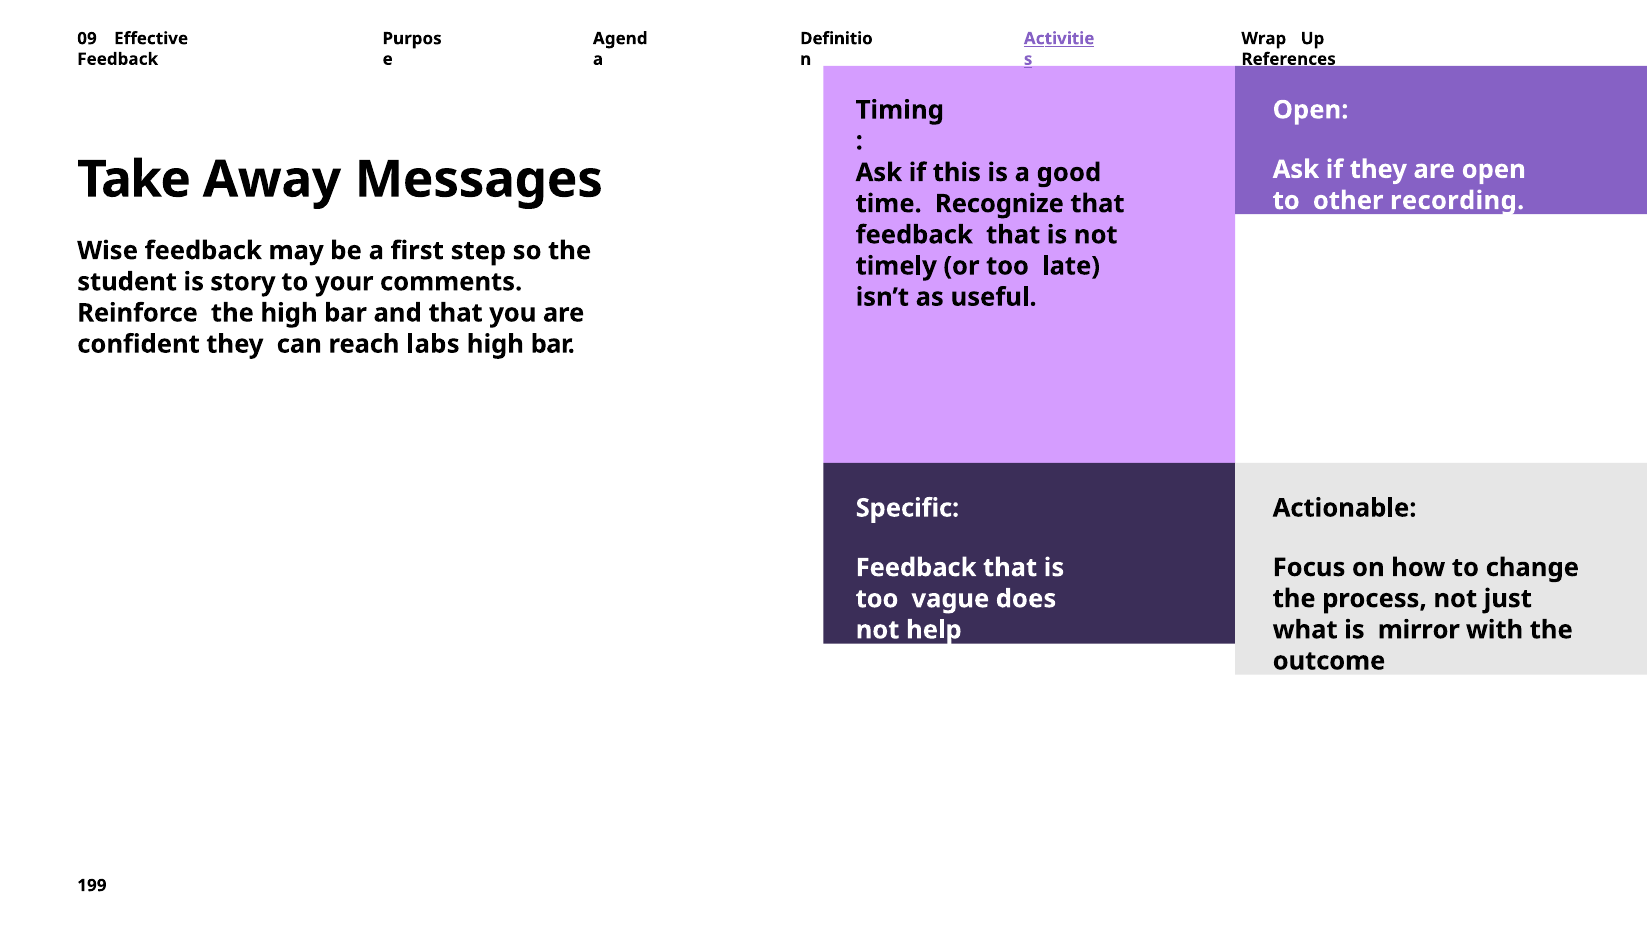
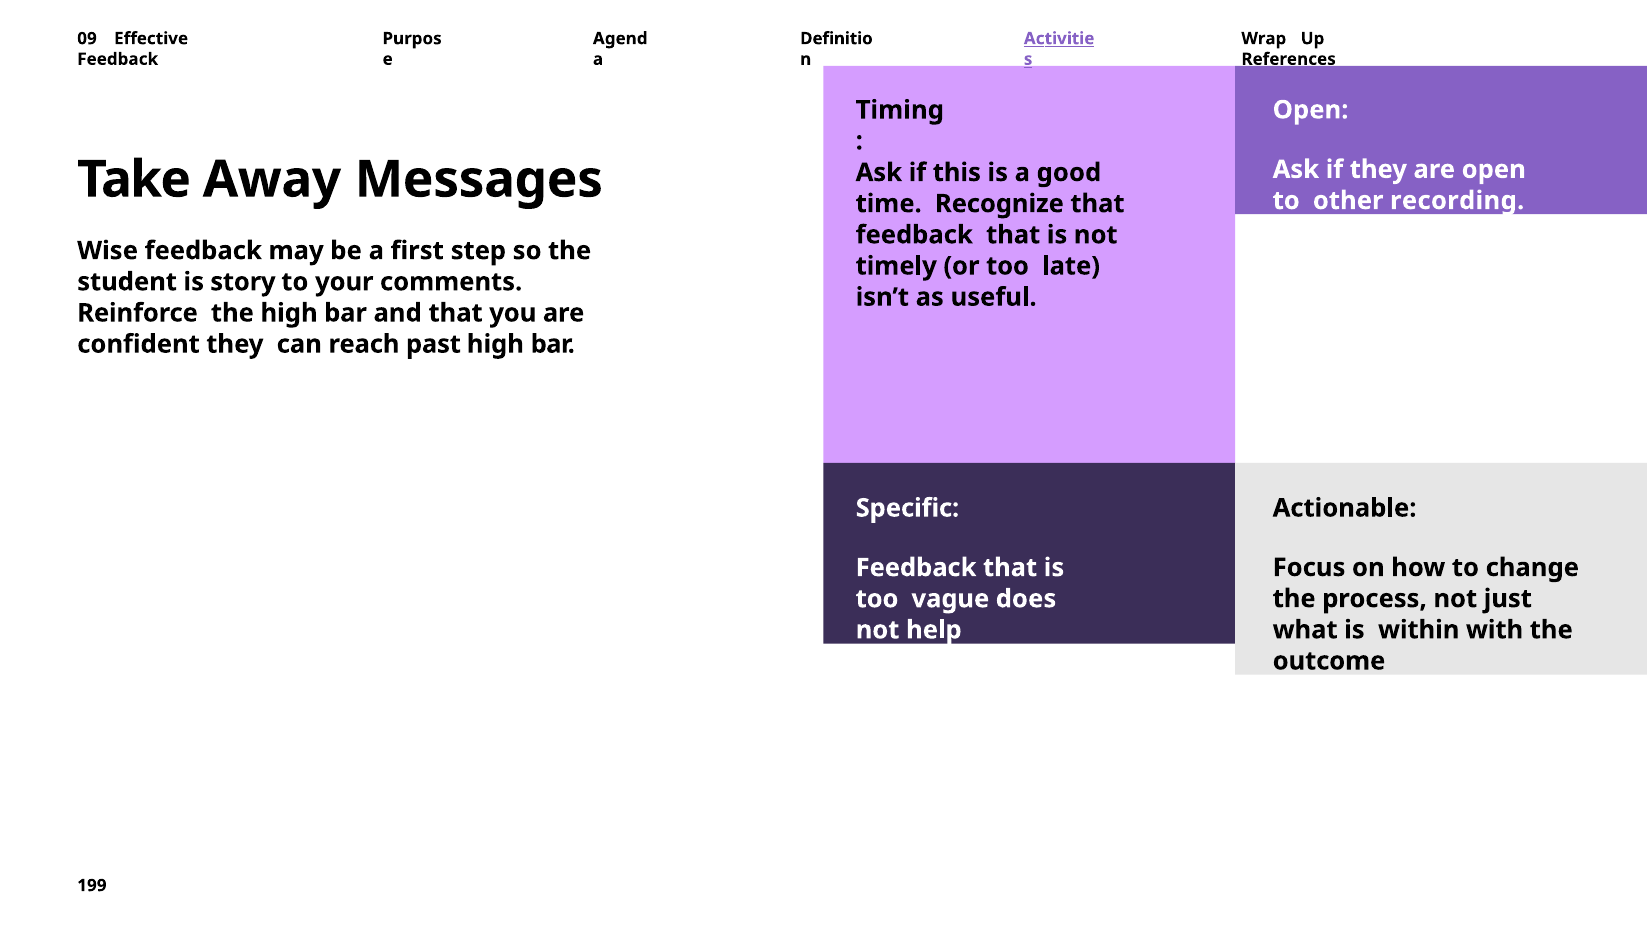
labs: labs -> past (433, 344)
mirror: mirror -> within (1419, 630)
